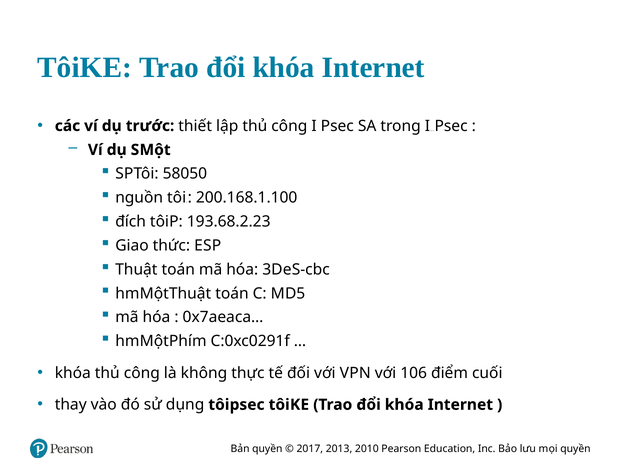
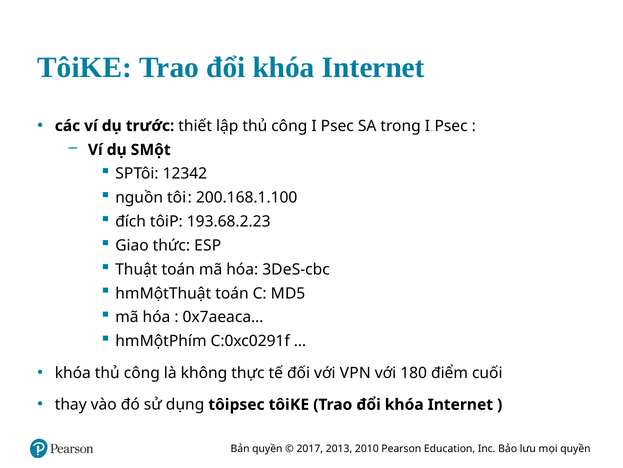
58050: 58050 -> 12342 (185, 173)
106: 106 -> 180 (414, 372)
